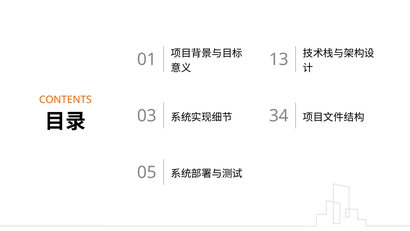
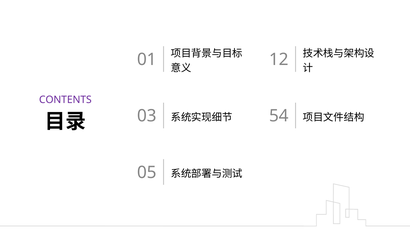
13: 13 -> 12 (279, 59)
CONTENTS colour: orange -> purple (65, 100)
34: 34 -> 54 (279, 116)
